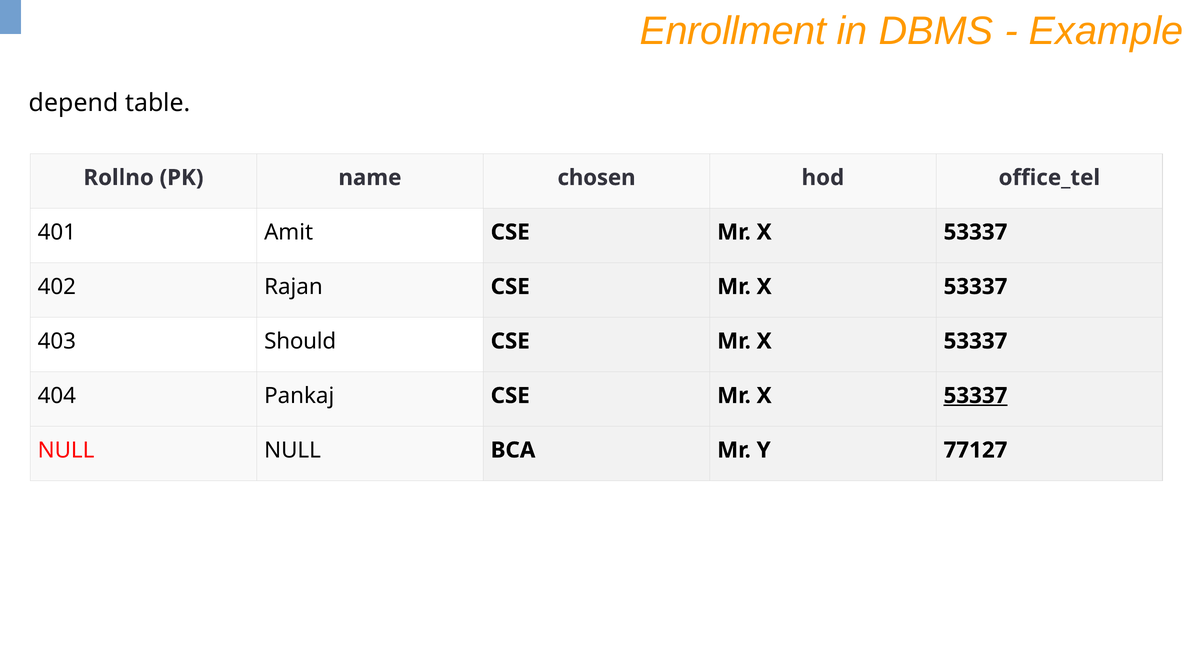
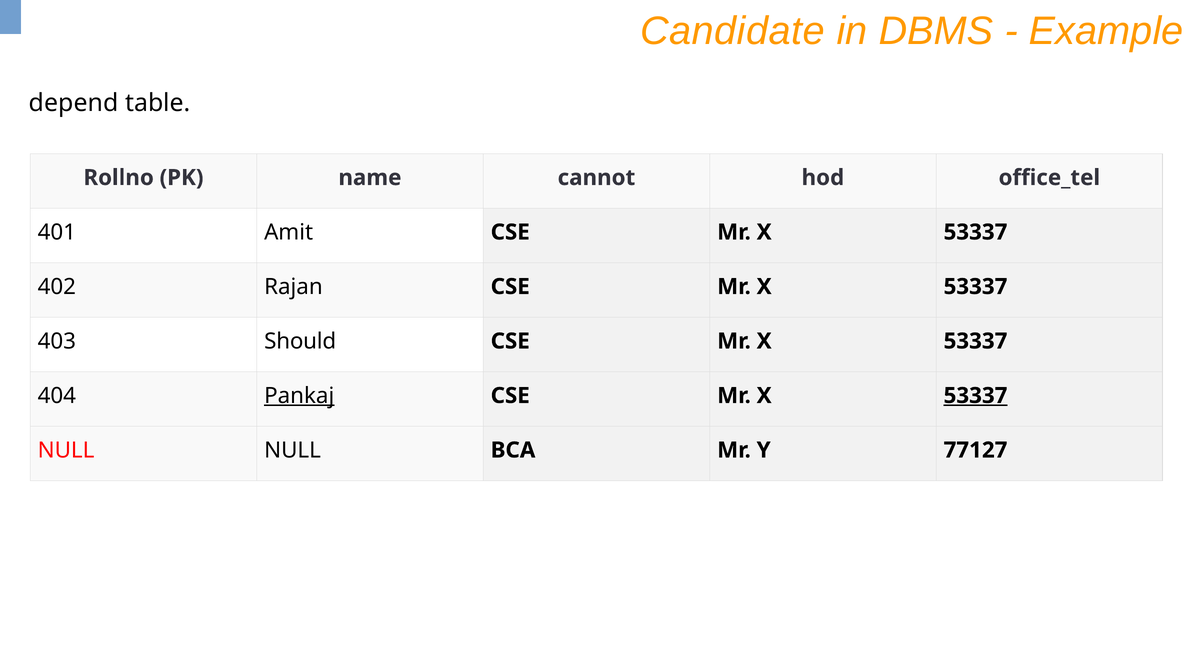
Enrollment: Enrollment -> Candidate (732, 31)
chosen: chosen -> cannot (596, 178)
Pankaj underline: none -> present (299, 396)
